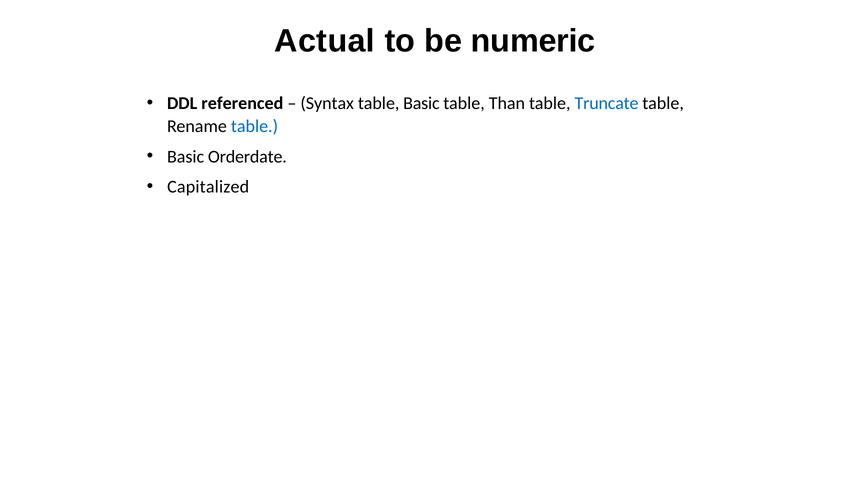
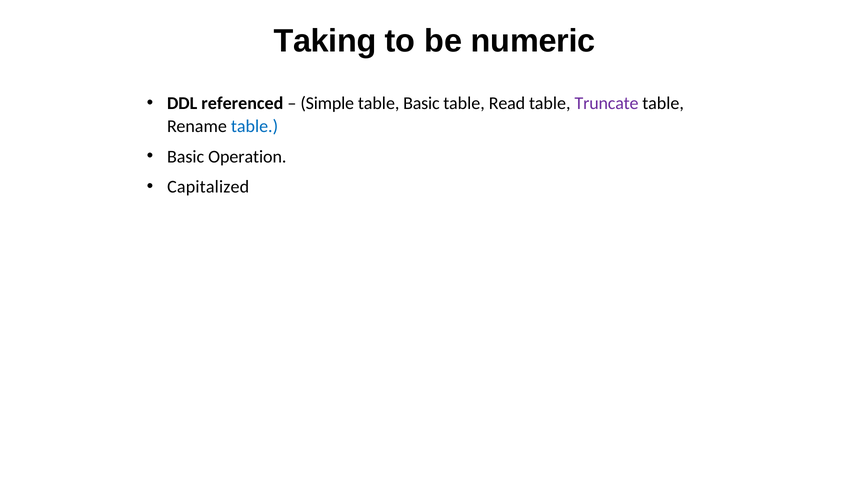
Actual: Actual -> Taking (325, 41)
Syntax: Syntax -> Simple (327, 103)
Than: Than -> Read (507, 103)
Truncate colour: blue -> purple (607, 103)
Orderdate: Orderdate -> Operation (247, 157)
